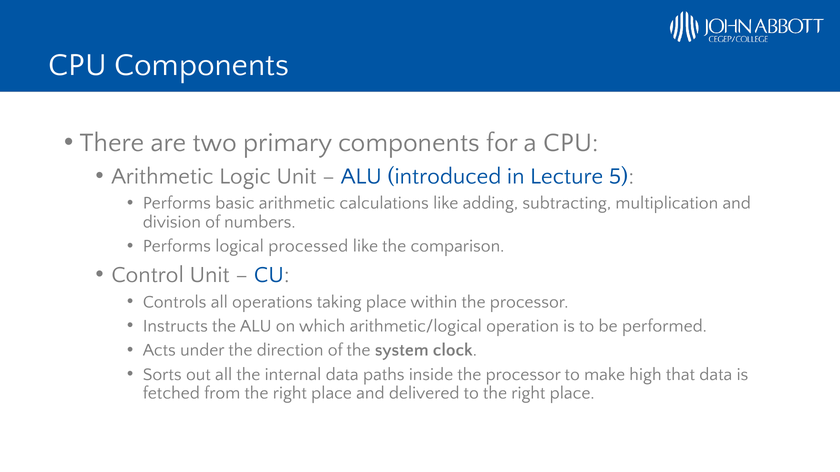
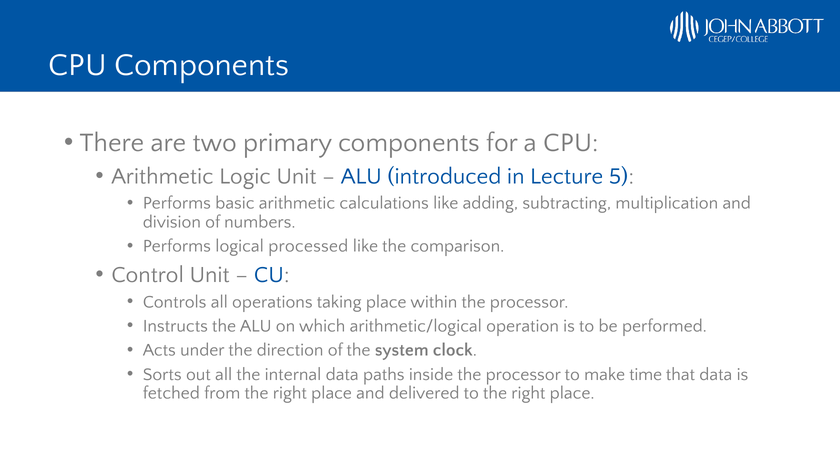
high: high -> time (646, 375)
